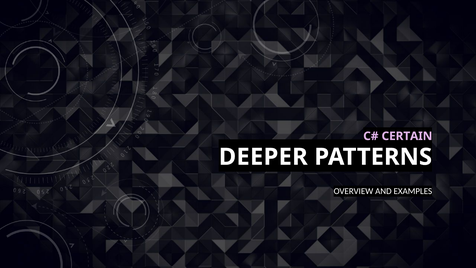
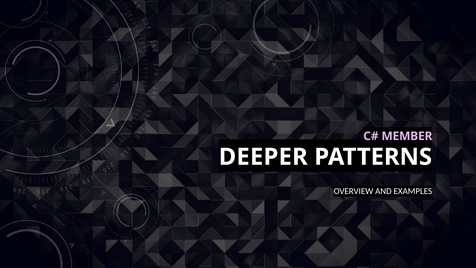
CERTAIN: CERTAIN -> MEMBER (407, 136)
